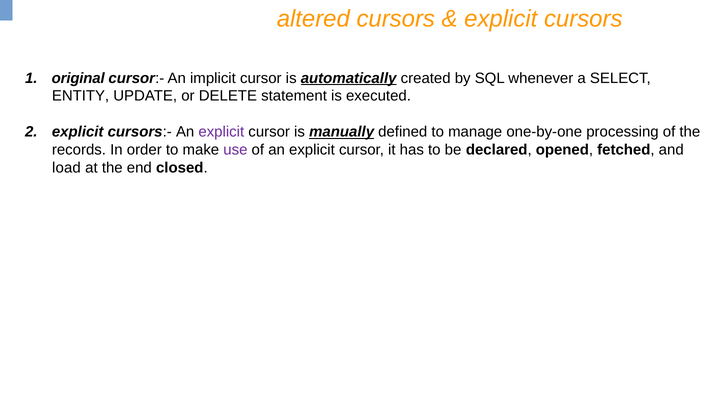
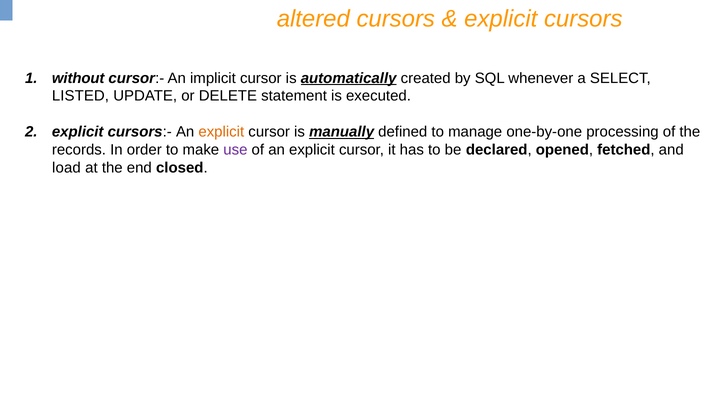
original: original -> without (78, 78)
ENTITY: ENTITY -> LISTED (80, 96)
explicit colour: purple -> orange (221, 132)
